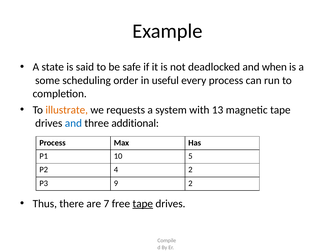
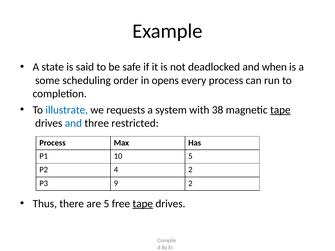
useful: useful -> opens (165, 80)
illustrate colour: orange -> blue (67, 110)
13: 13 -> 38 (218, 110)
tape underline: none -> present (280, 110)
additional: additional -> restricted (135, 123)
are 7: 7 -> 5 (106, 204)
